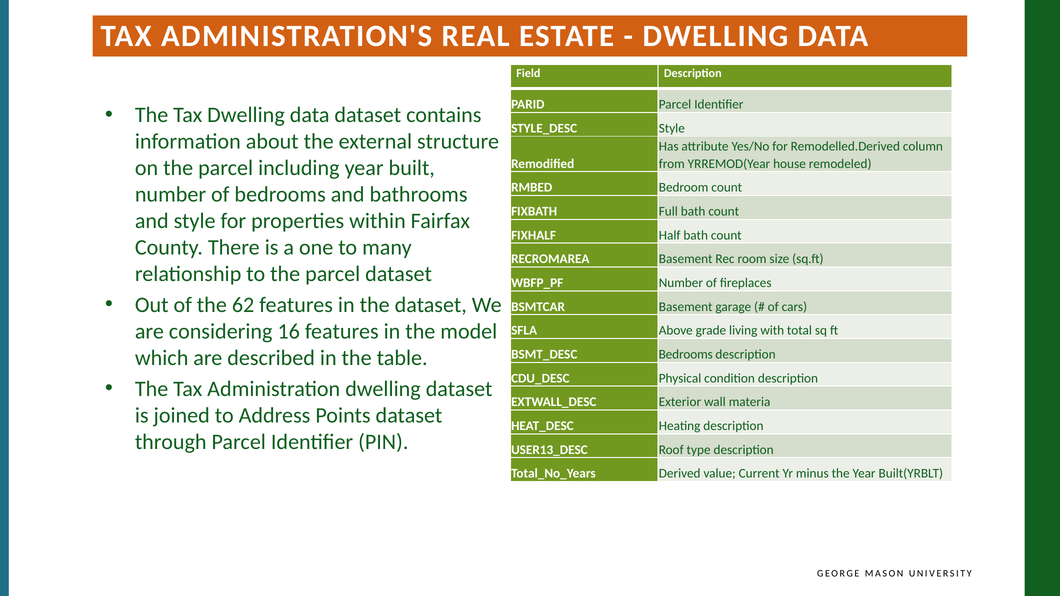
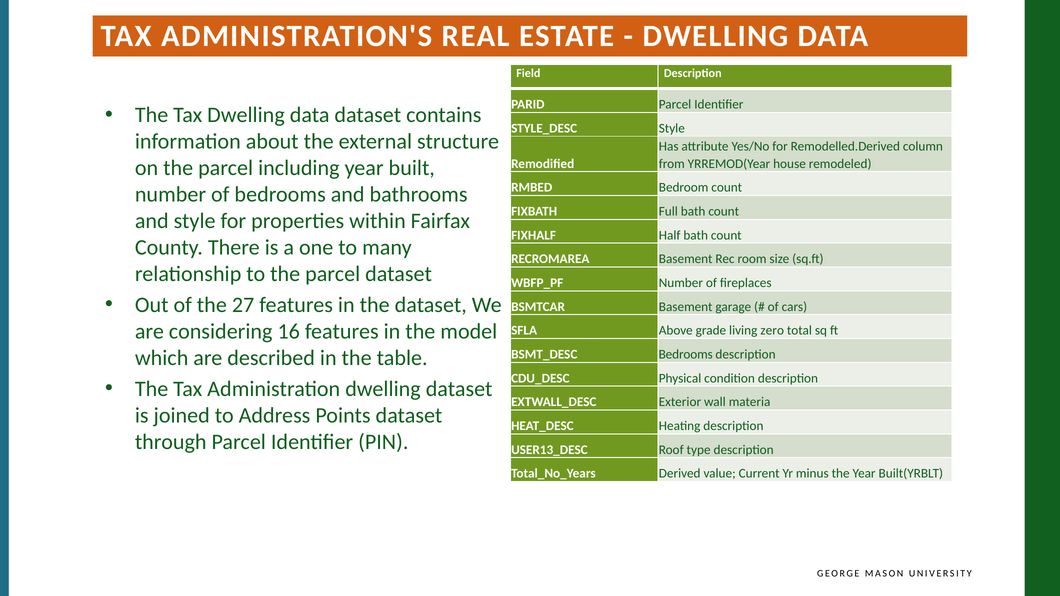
62: 62 -> 27 (243, 305)
with: with -> zero (772, 331)
